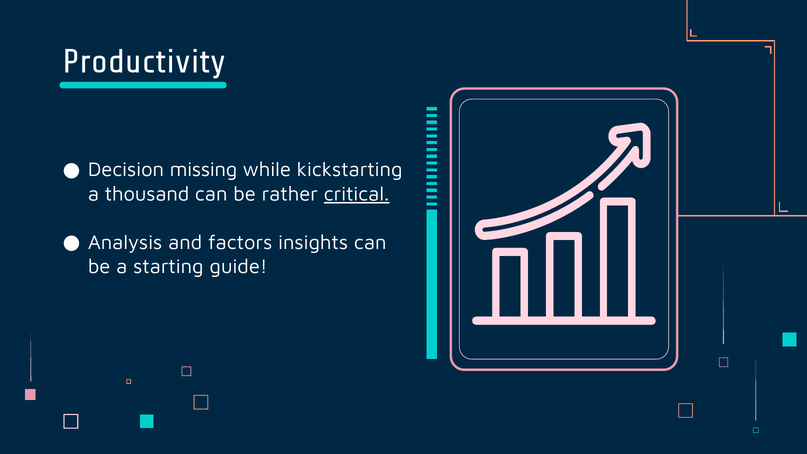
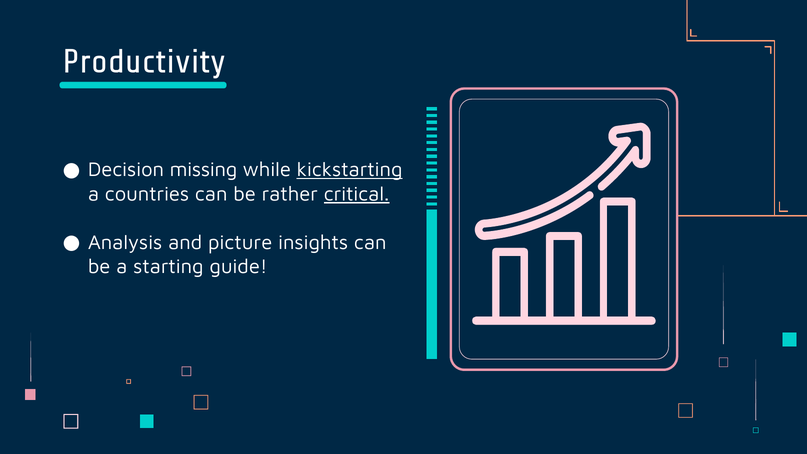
kickstarting underline: none -> present (350, 170)
thousand: thousand -> countries (147, 194)
factors: factors -> picture (240, 242)
